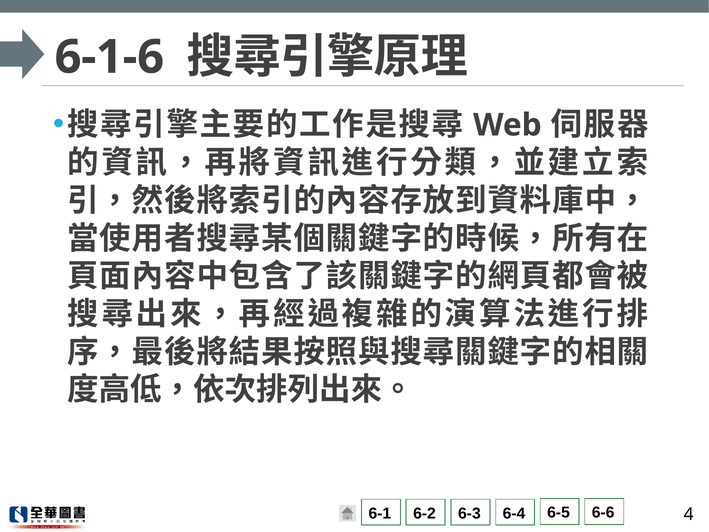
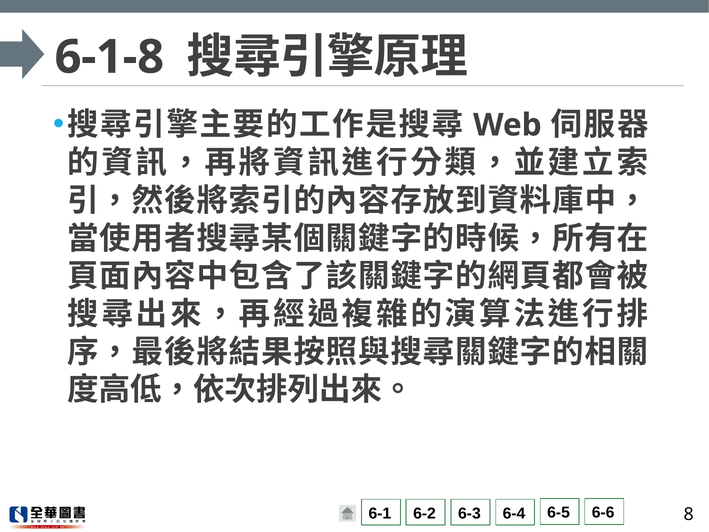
6-1-6: 6-1-6 -> 6-1-8 (109, 57)
4: 4 -> 8 (689, 514)
